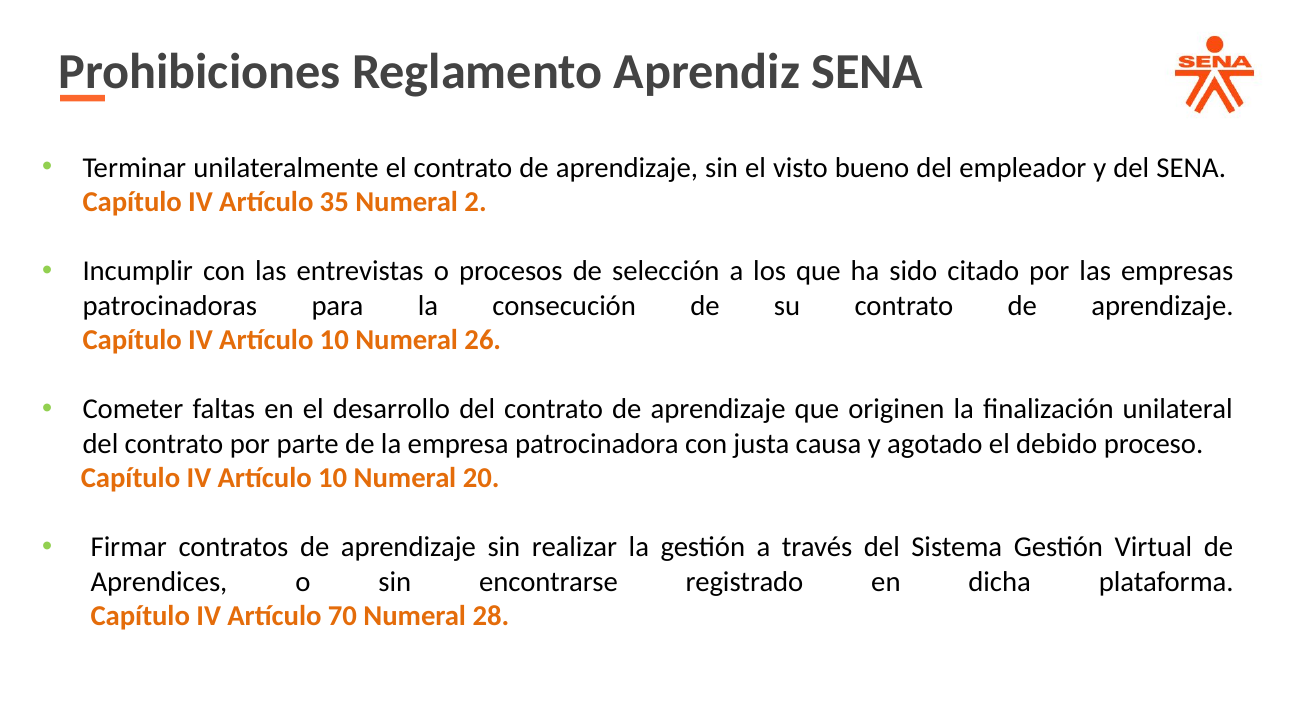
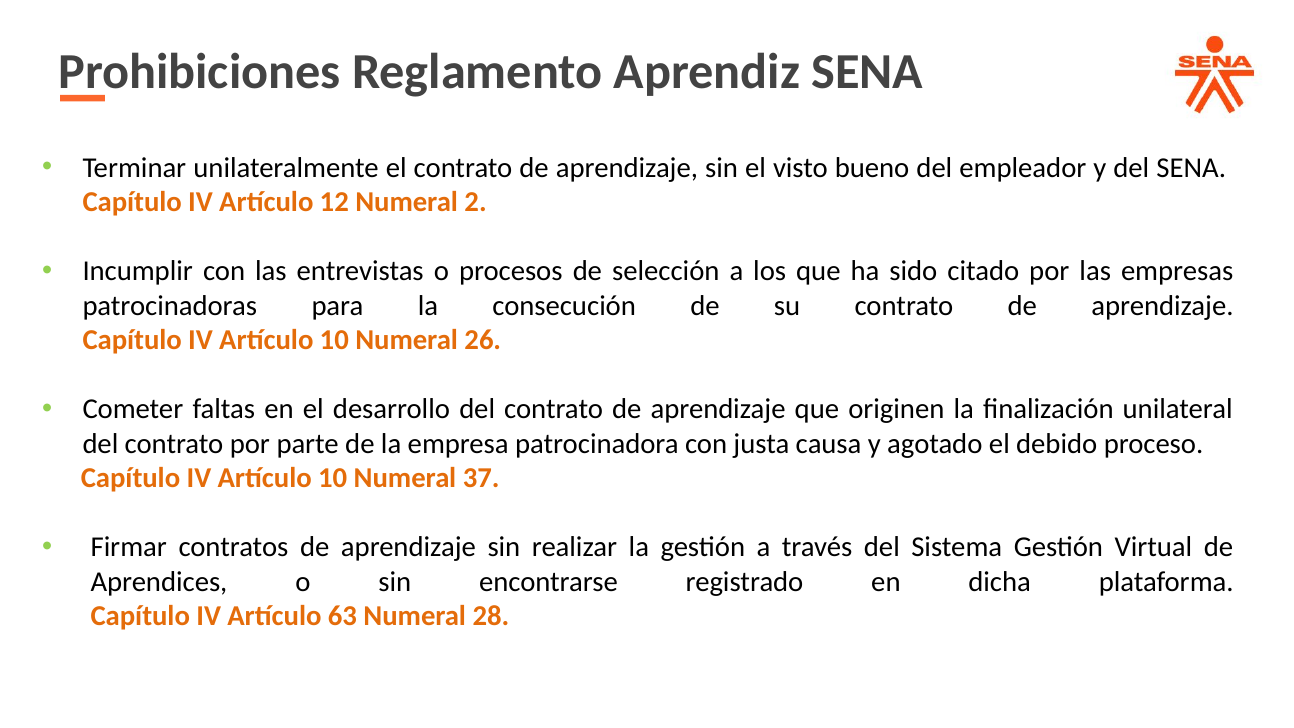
35: 35 -> 12 (334, 202)
20: 20 -> 37 (481, 478)
70: 70 -> 63 (342, 616)
